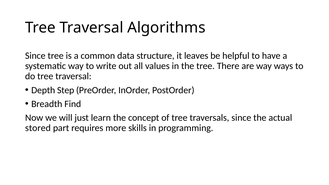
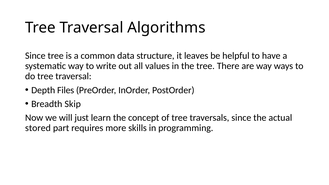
Step: Step -> Files (66, 90)
Find: Find -> Skip (73, 104)
